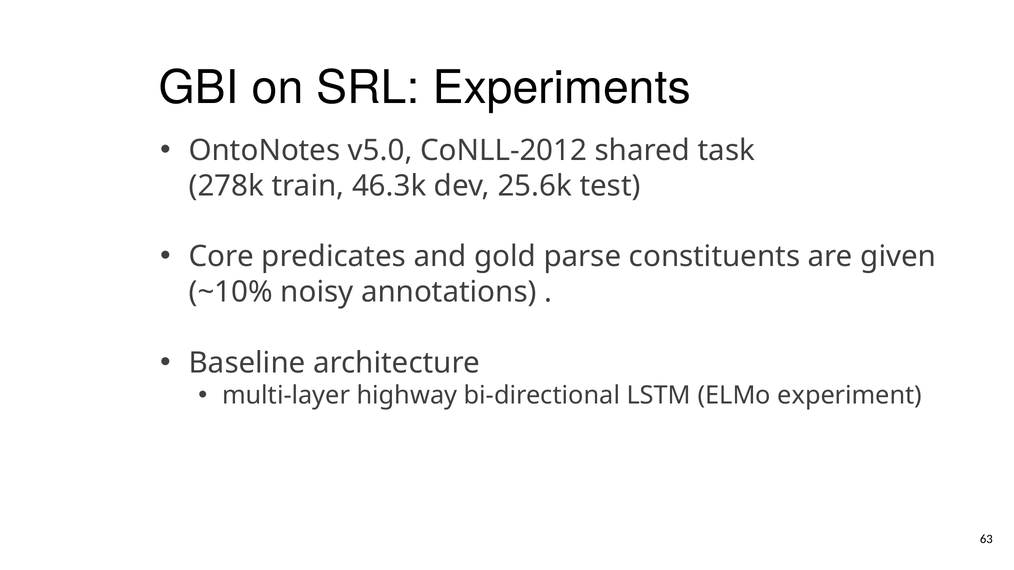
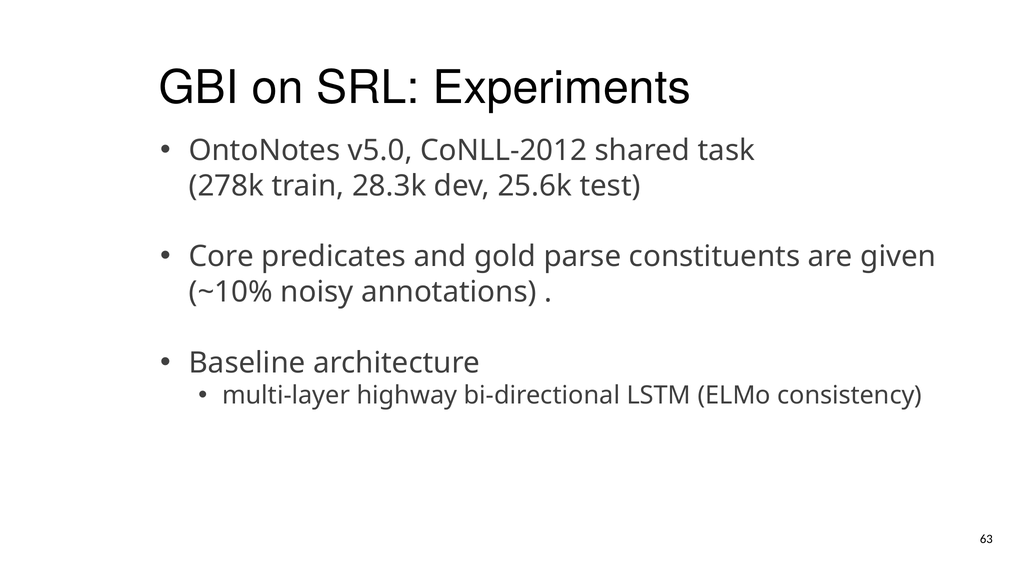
46.3k: 46.3k -> 28.3k (389, 186)
experiment: experiment -> consistency (850, 396)
